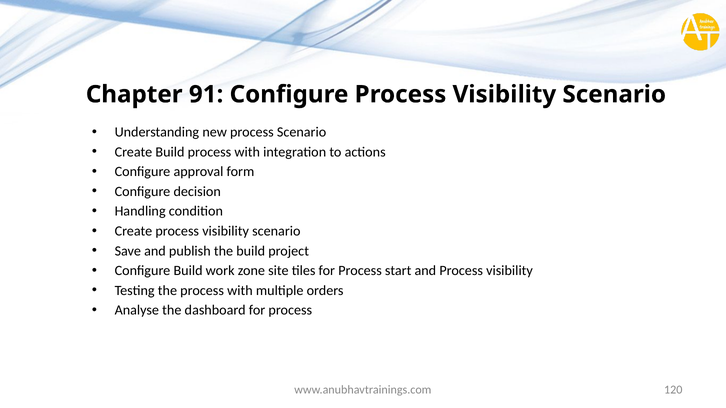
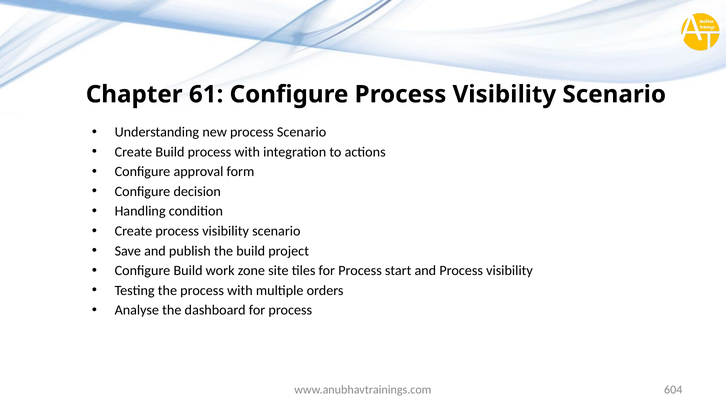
91: 91 -> 61 (206, 94)
120: 120 -> 604 (673, 390)
